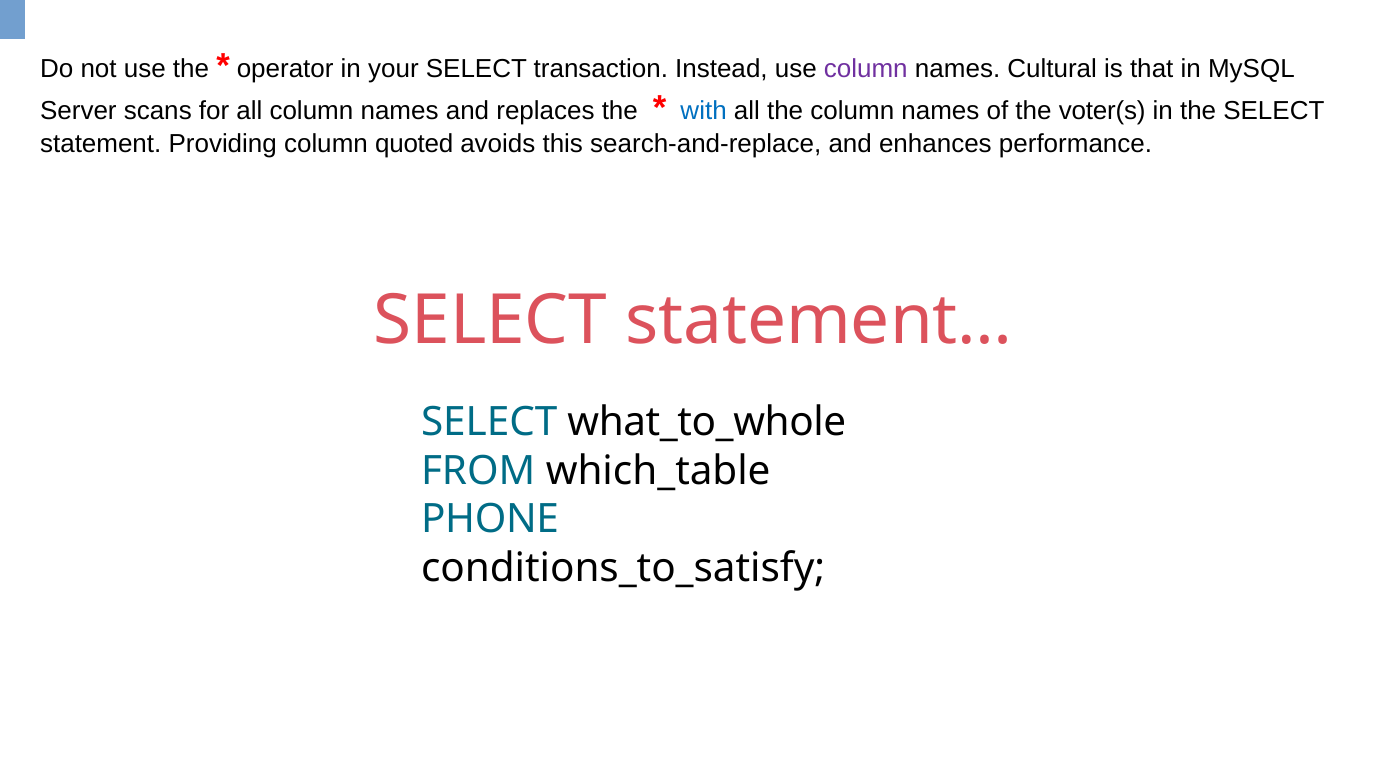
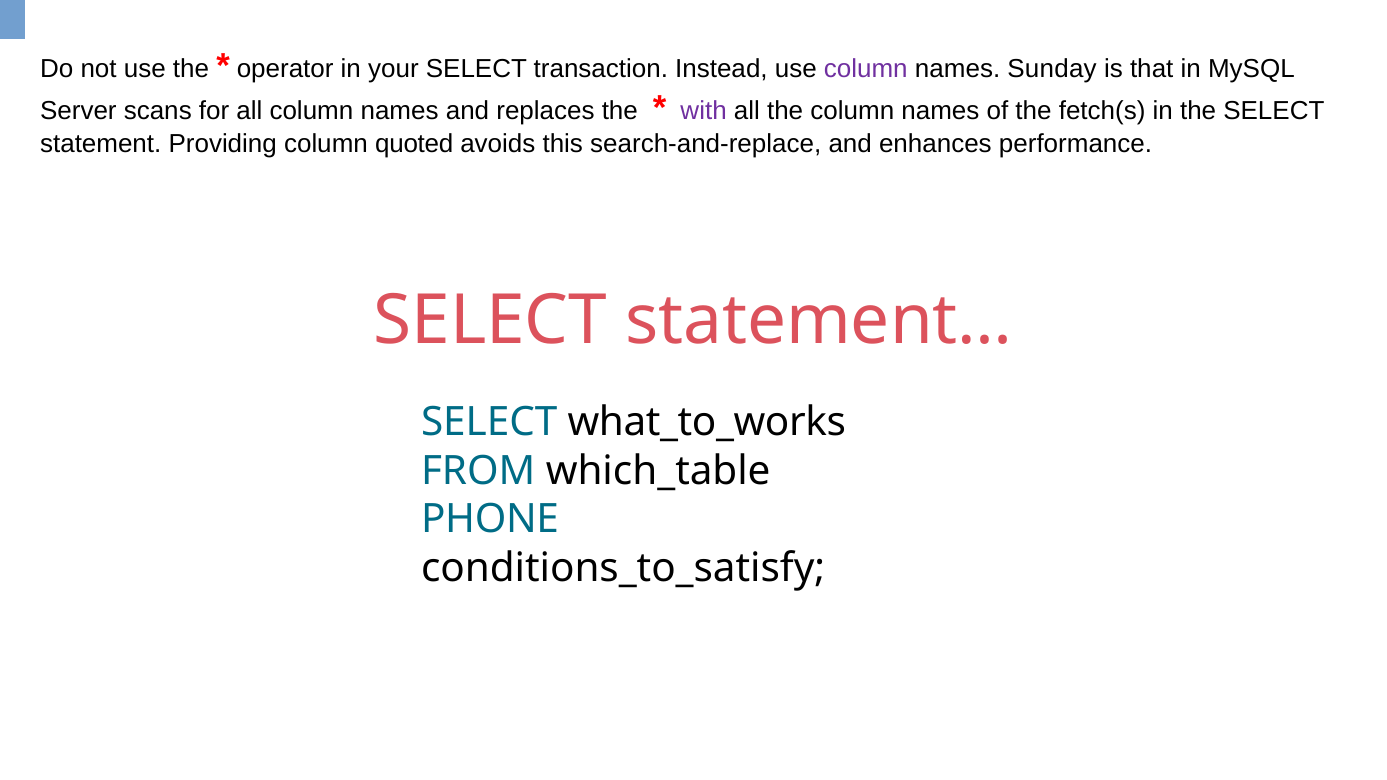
Cultural: Cultural -> Sunday (1052, 69)
with colour: blue -> purple (704, 111)
voter(s: voter(s -> fetch(s (1102, 111)
what_to_whole: what_to_whole -> what_to_works (707, 422)
